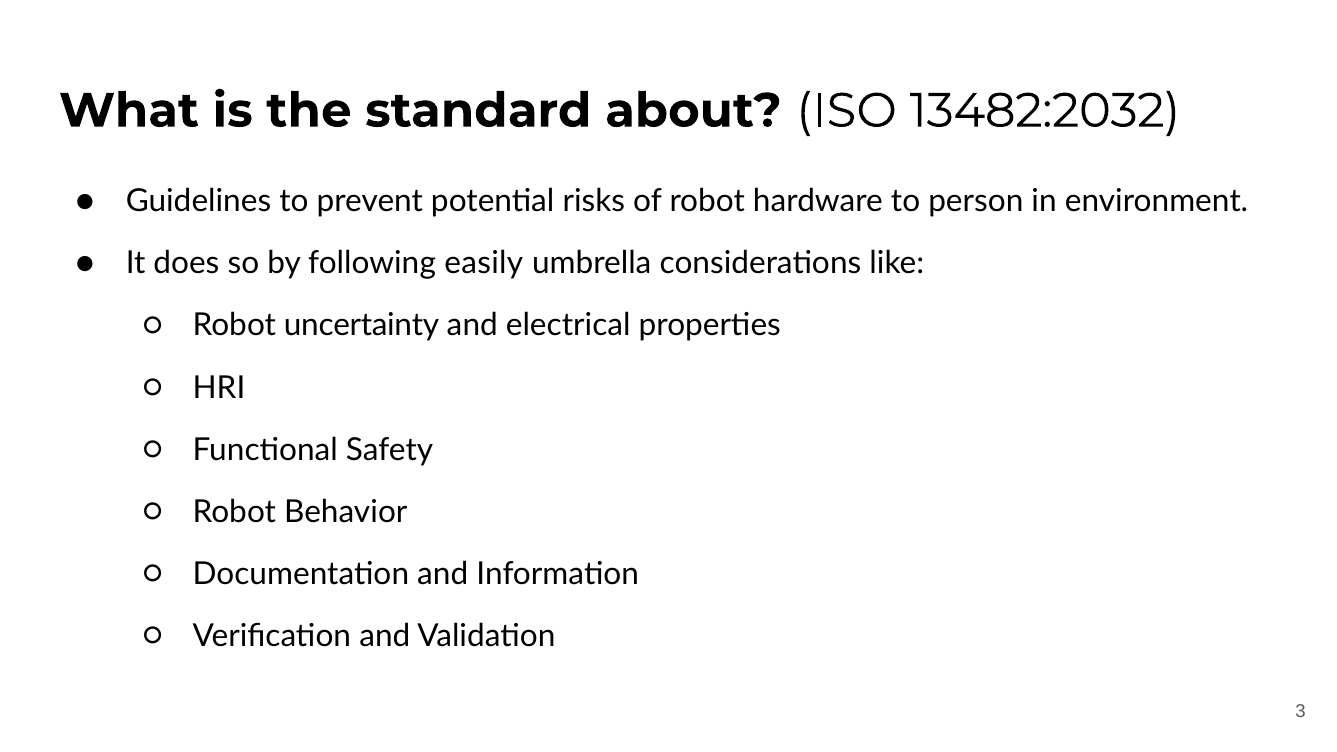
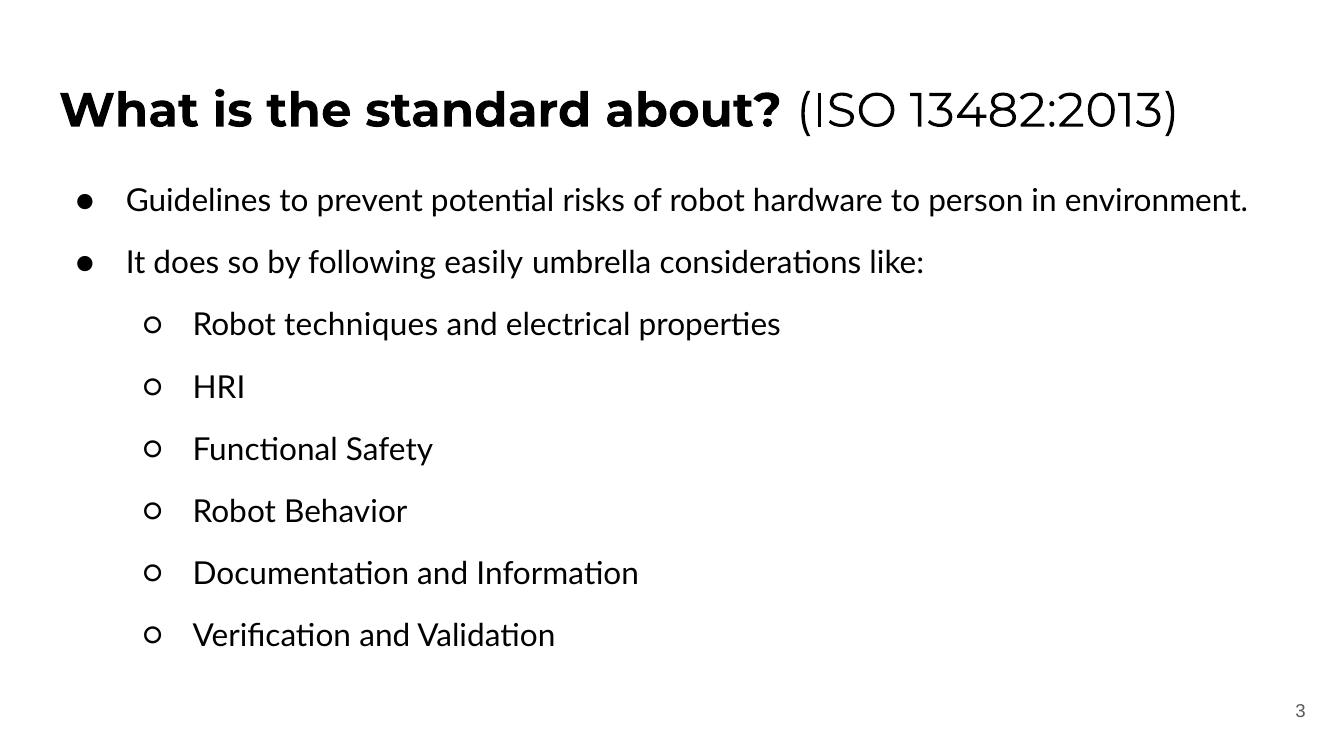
13482:2032: 13482:2032 -> 13482:2013 (1044, 111)
uncertainty: uncertainty -> techniques (361, 326)
